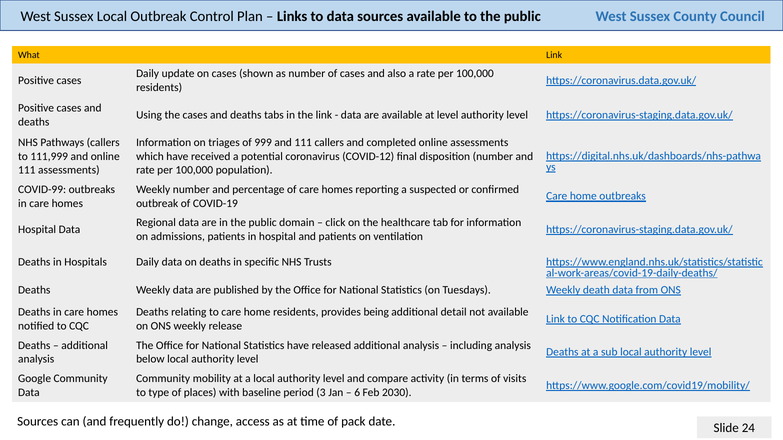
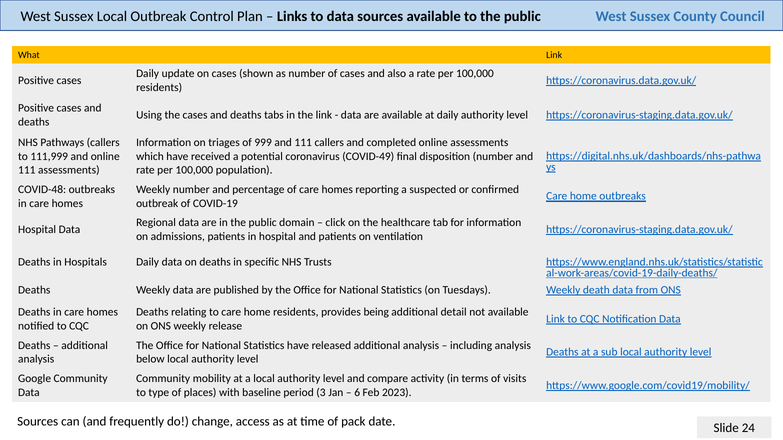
at level: level -> daily (448, 115)
COVID-12: COVID-12 -> COVID-49 (368, 156)
COVID-99: COVID-99 -> COVID-48 (42, 190)
2030: 2030 -> 2023 (397, 393)
